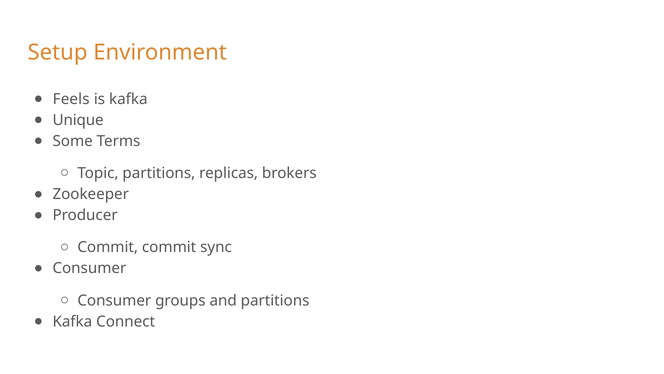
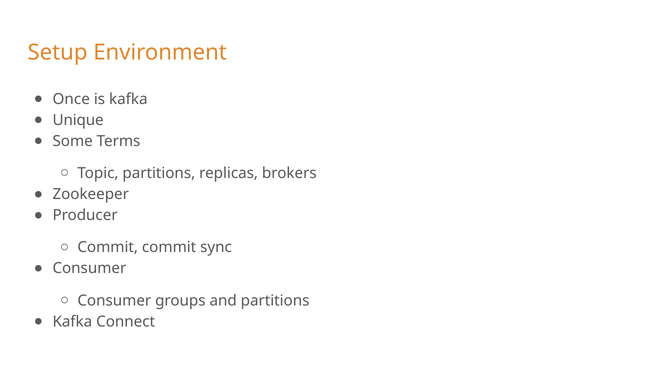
Feels: Feels -> Once (71, 99)
